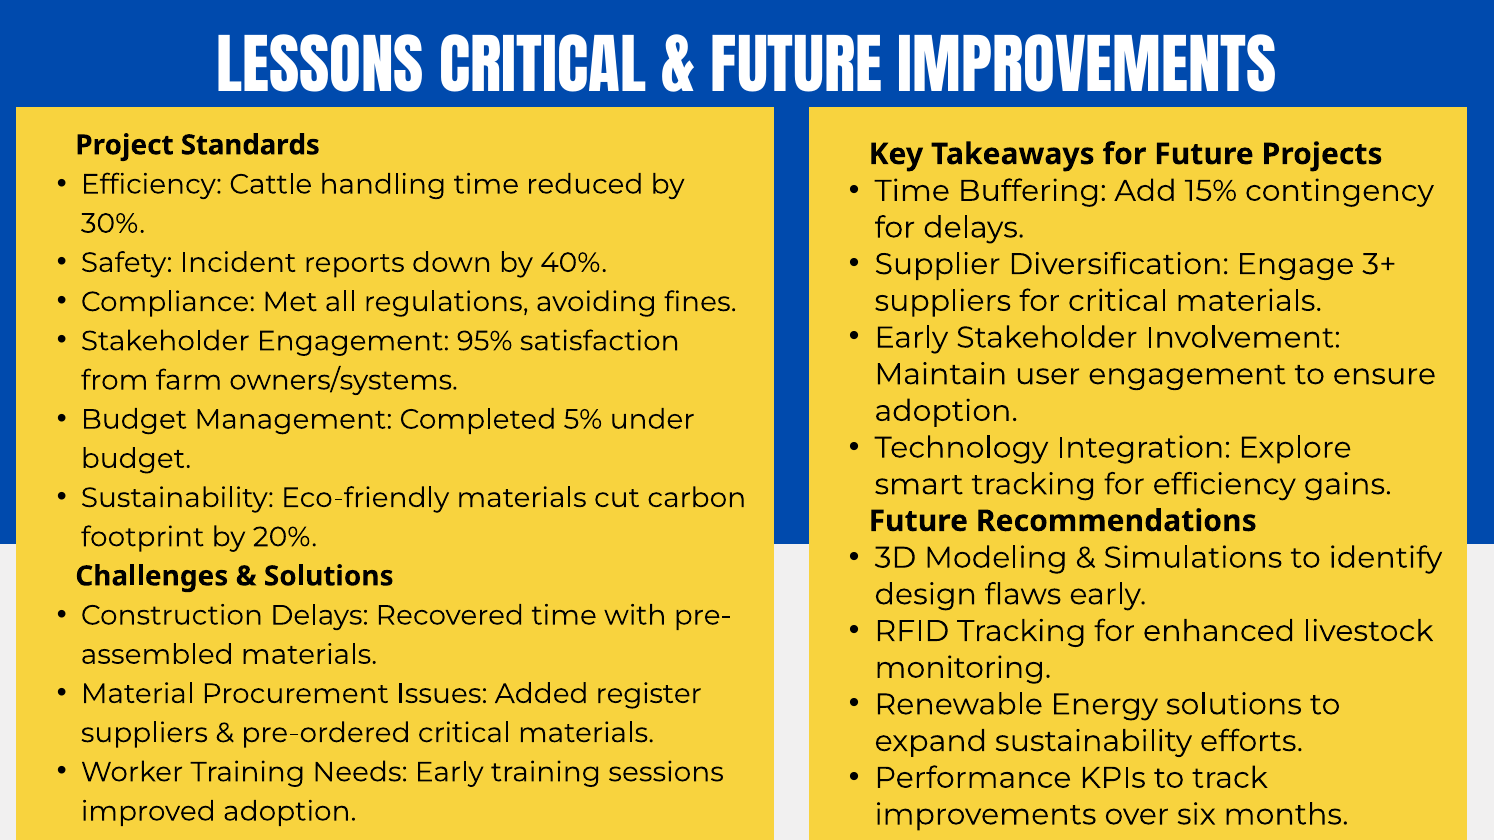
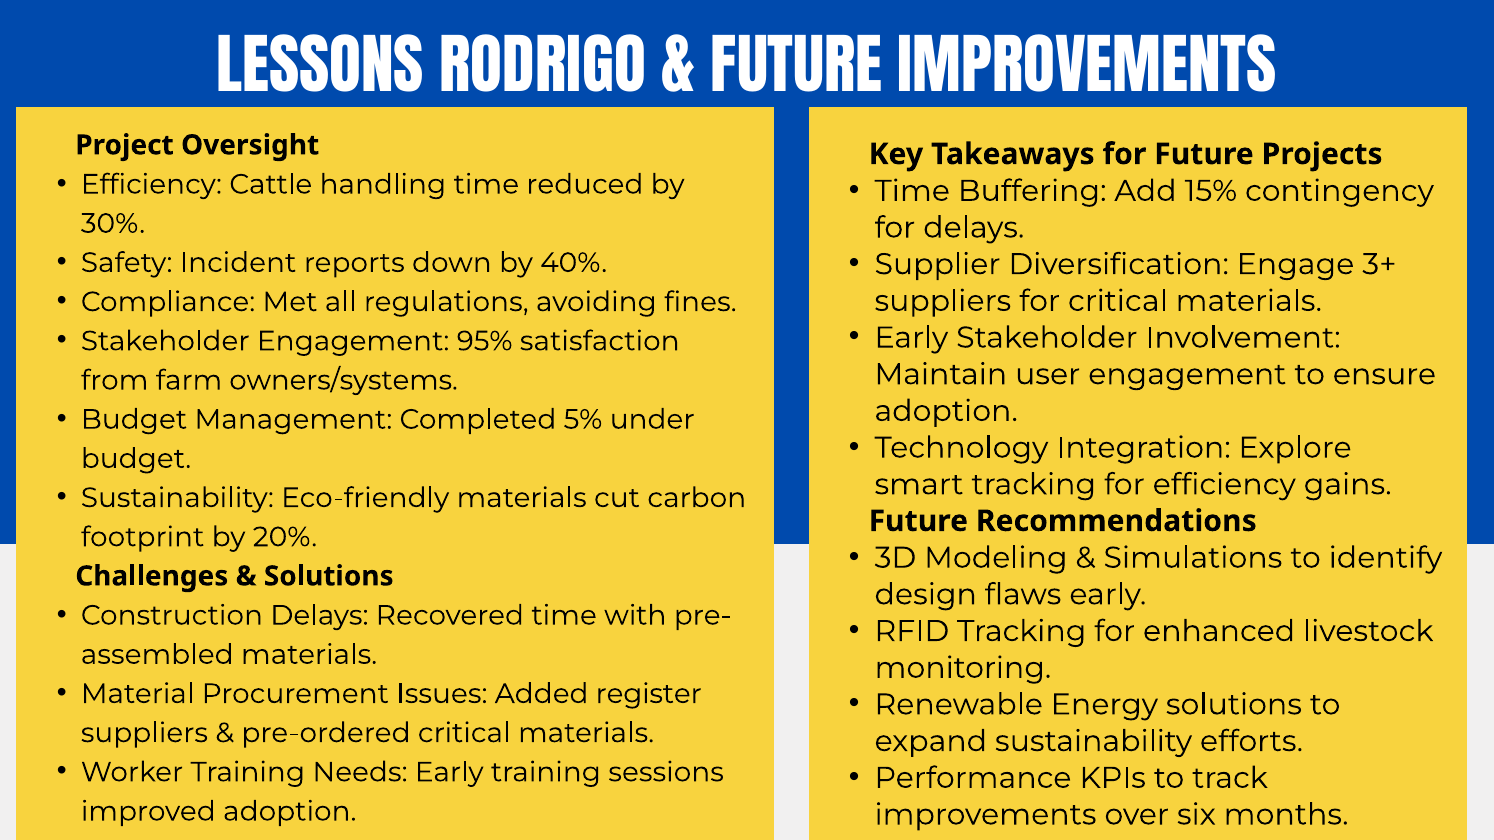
LESSONS CRITICAL: CRITICAL -> RODRIGO (543, 70)
Standards: Standards -> Oversight (250, 145)
